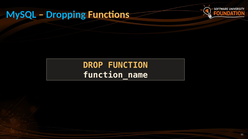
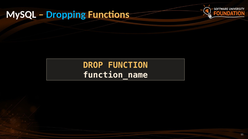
MySQL colour: light blue -> white (21, 14)
